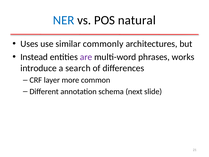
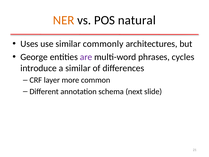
NER colour: blue -> orange (64, 20)
Instead: Instead -> George (34, 57)
works: works -> cycles (183, 57)
a search: search -> similar (78, 68)
